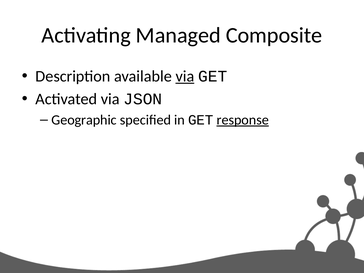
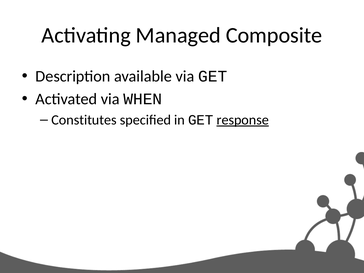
via underline: present -> none (185, 76)
JSON: JSON -> WHEN (143, 99)
Geographic: Geographic -> Constitutes (84, 120)
